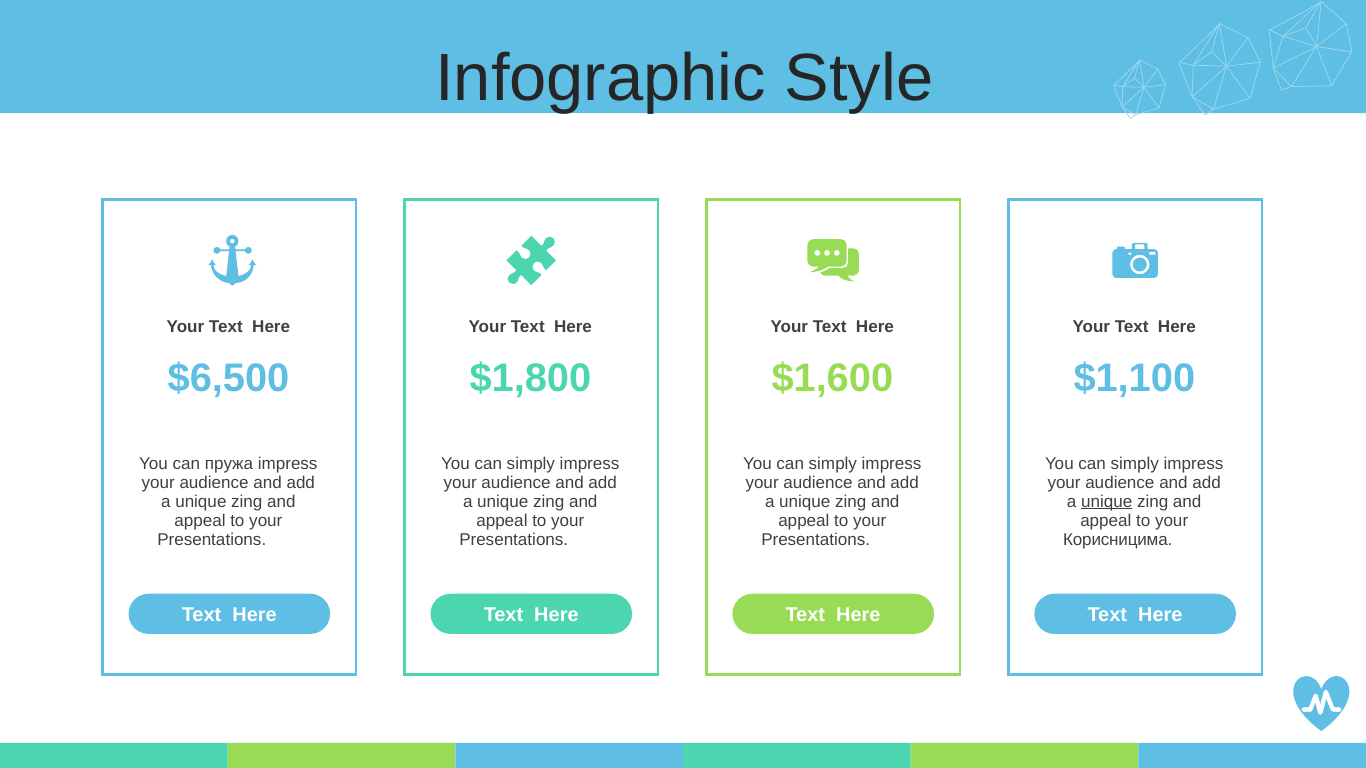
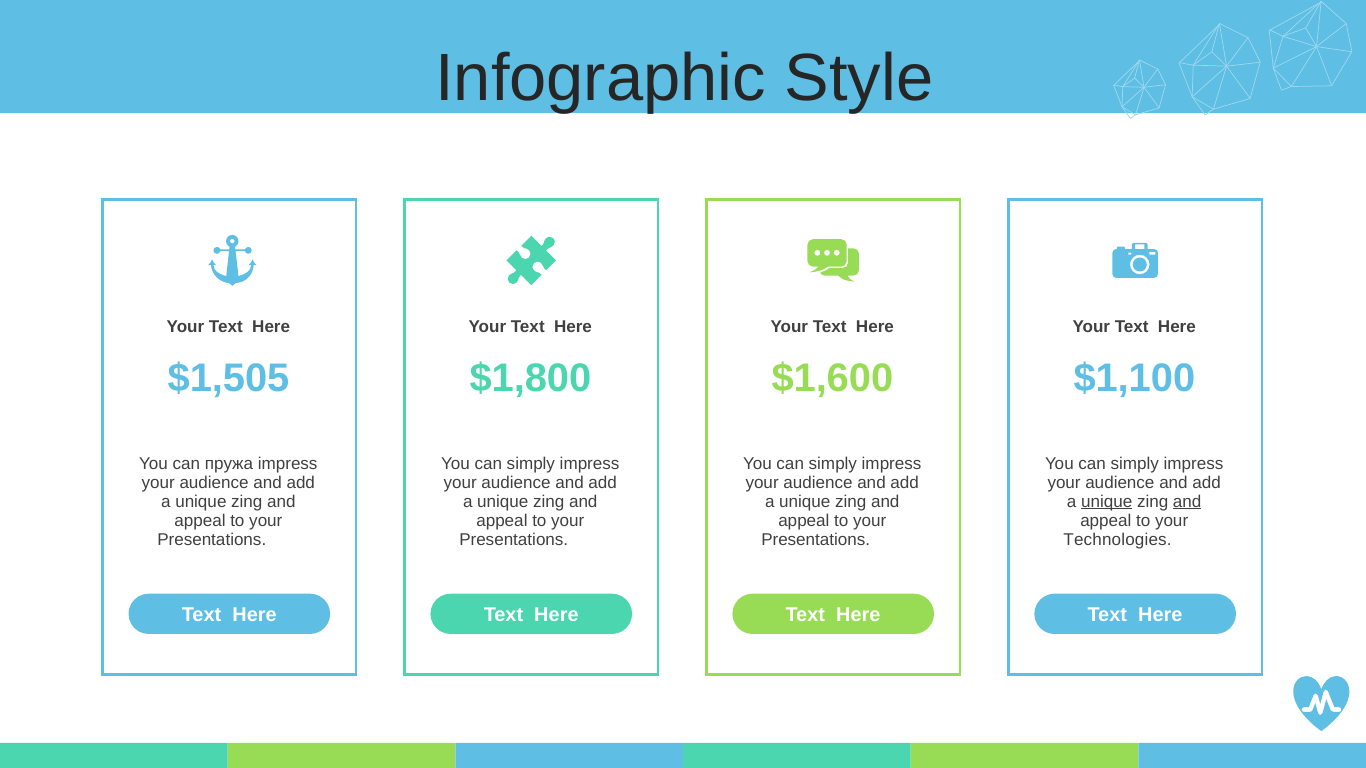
$6,500: $6,500 -> $1,505 (229, 379)
and underline: none -> present (1187, 502)
Корисницима: Корисницима -> Technologies (1118, 540)
